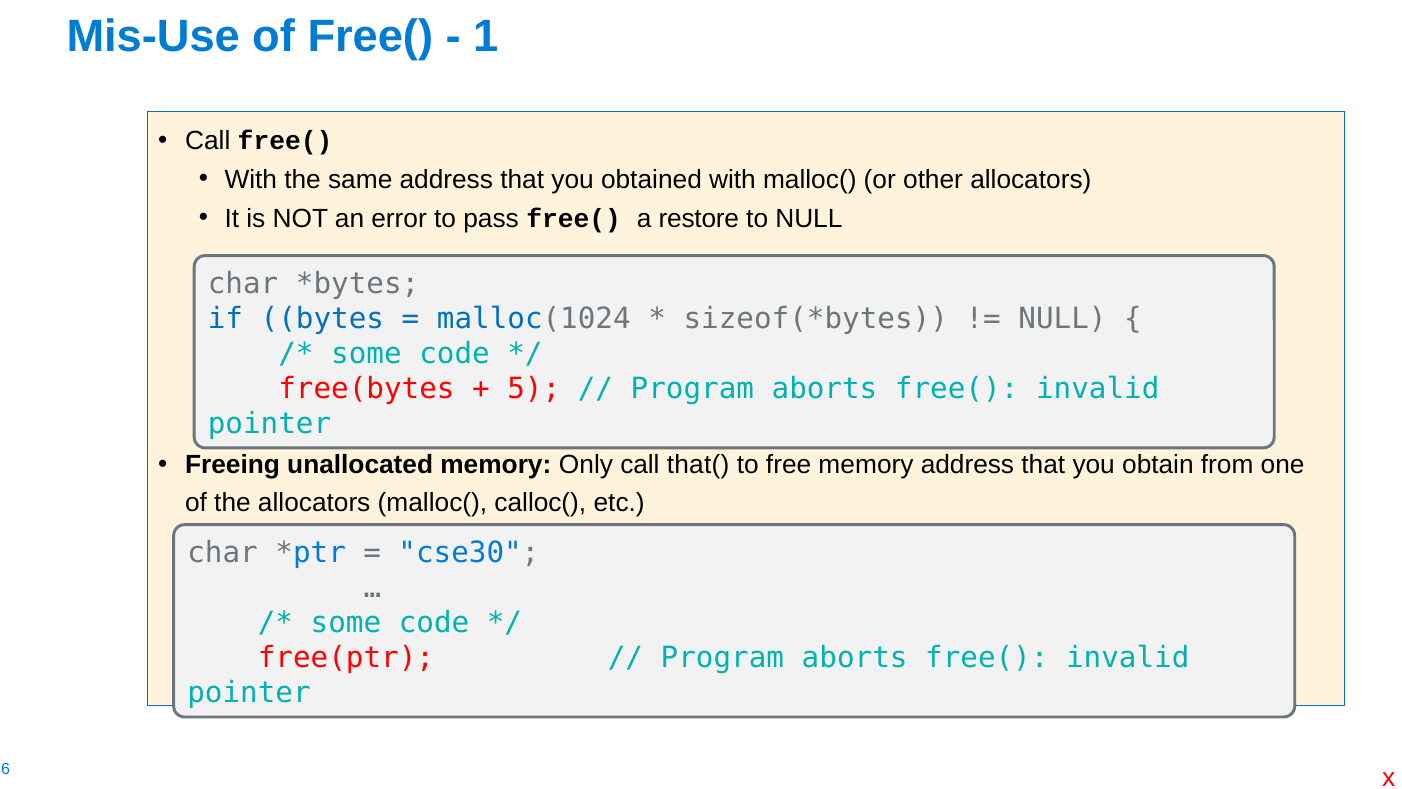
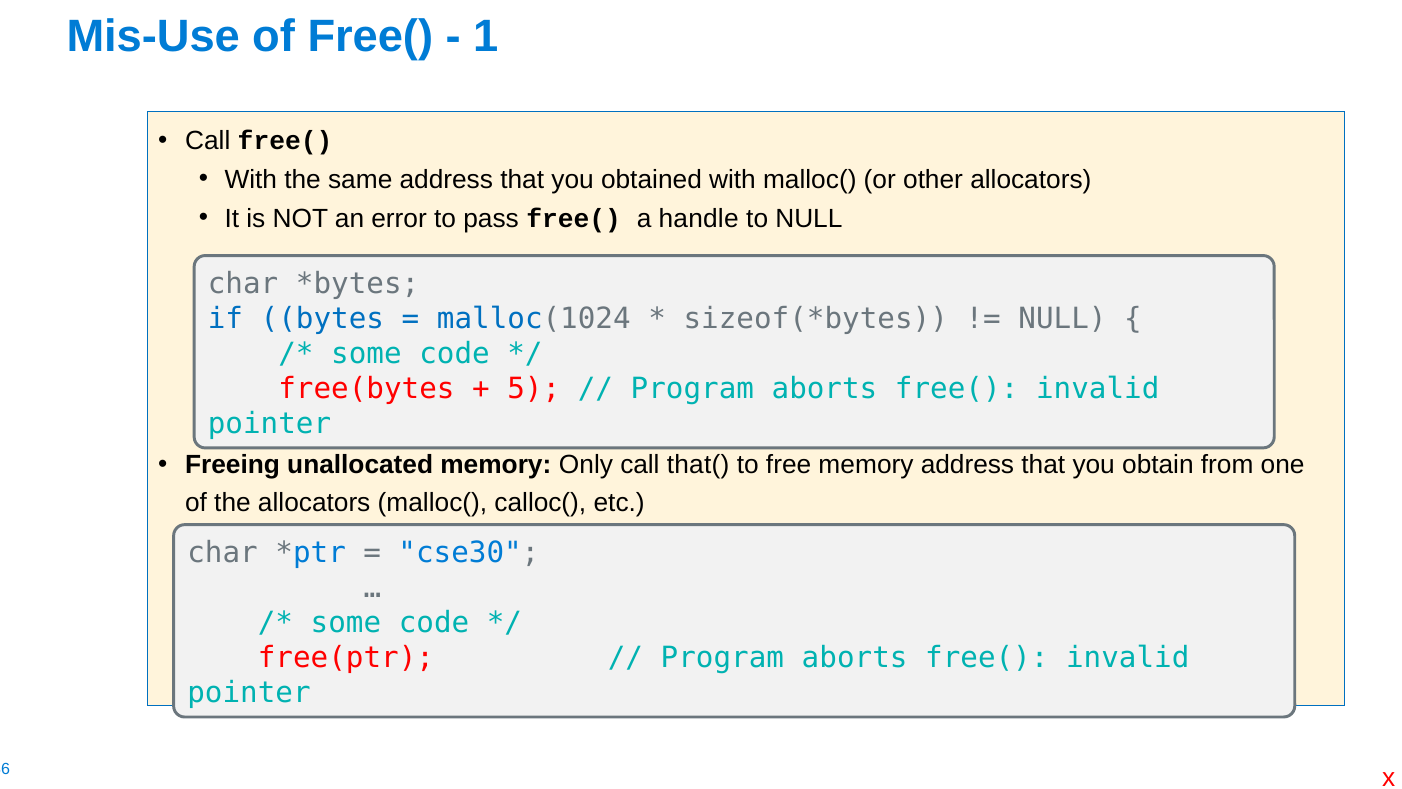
restore: restore -> handle (699, 218)
